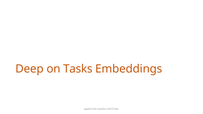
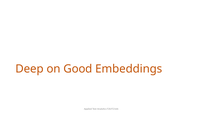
Tasks: Tasks -> Good (78, 69)
